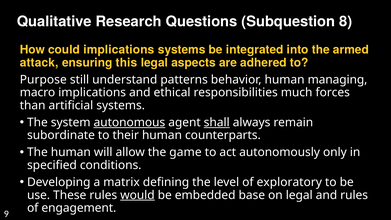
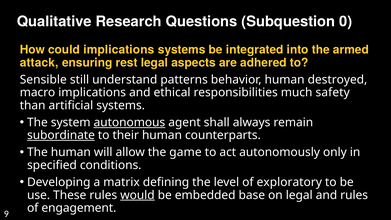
8: 8 -> 0 (346, 22)
this: this -> rest (127, 63)
Purpose: Purpose -> Sensible (43, 80)
managing: managing -> destroyed (337, 80)
forces: forces -> safety (333, 92)
shall underline: present -> none (217, 122)
subordinate underline: none -> present (61, 135)
